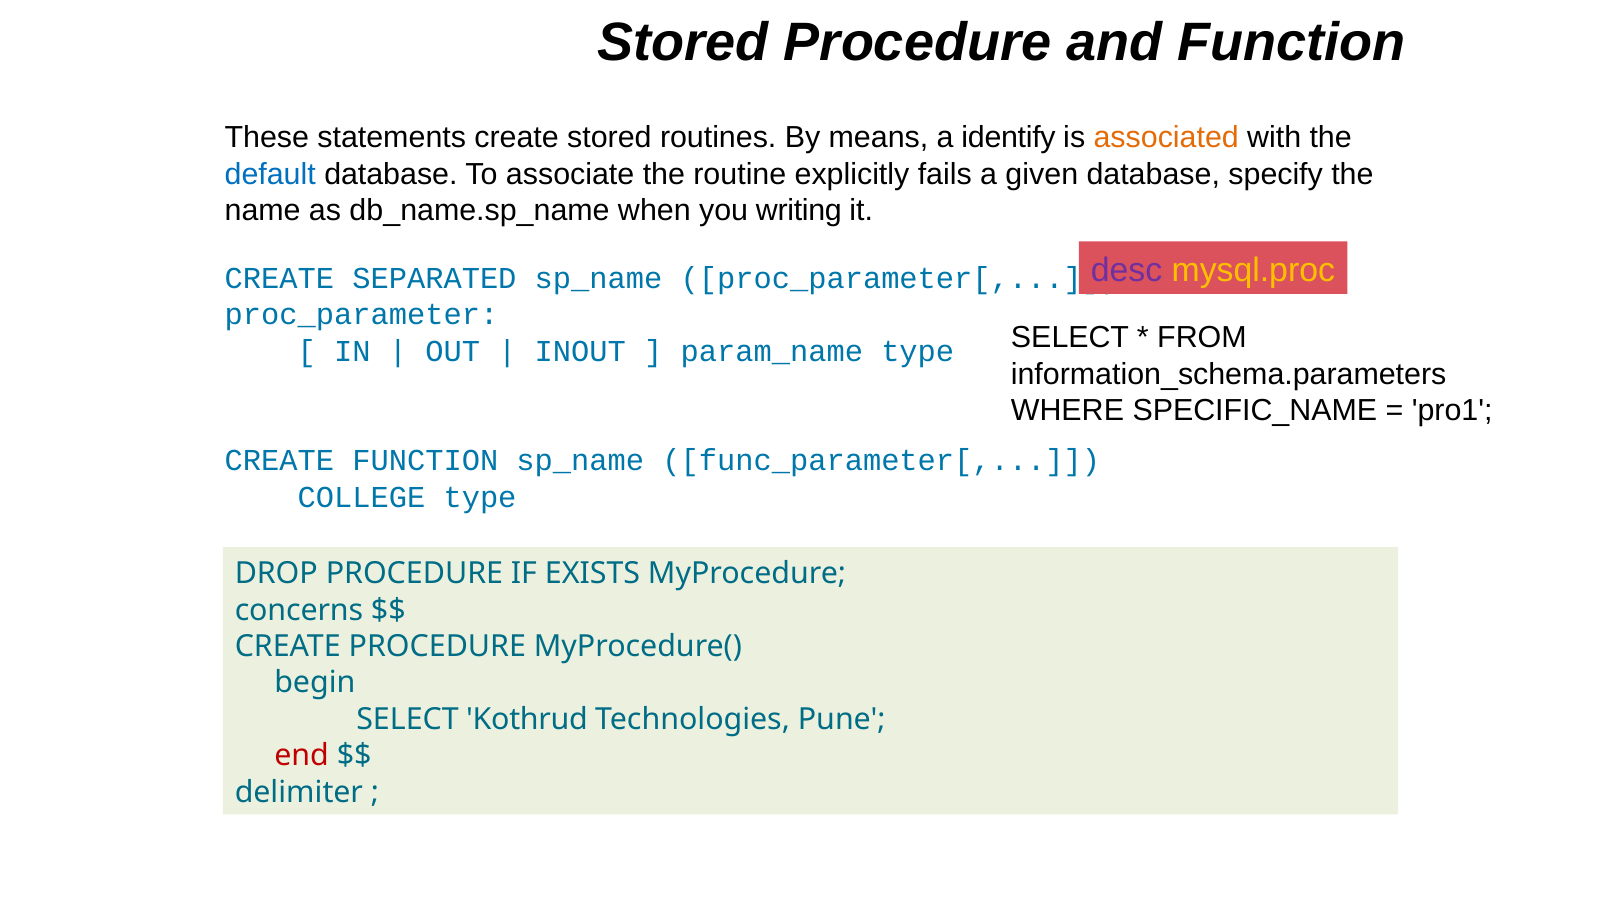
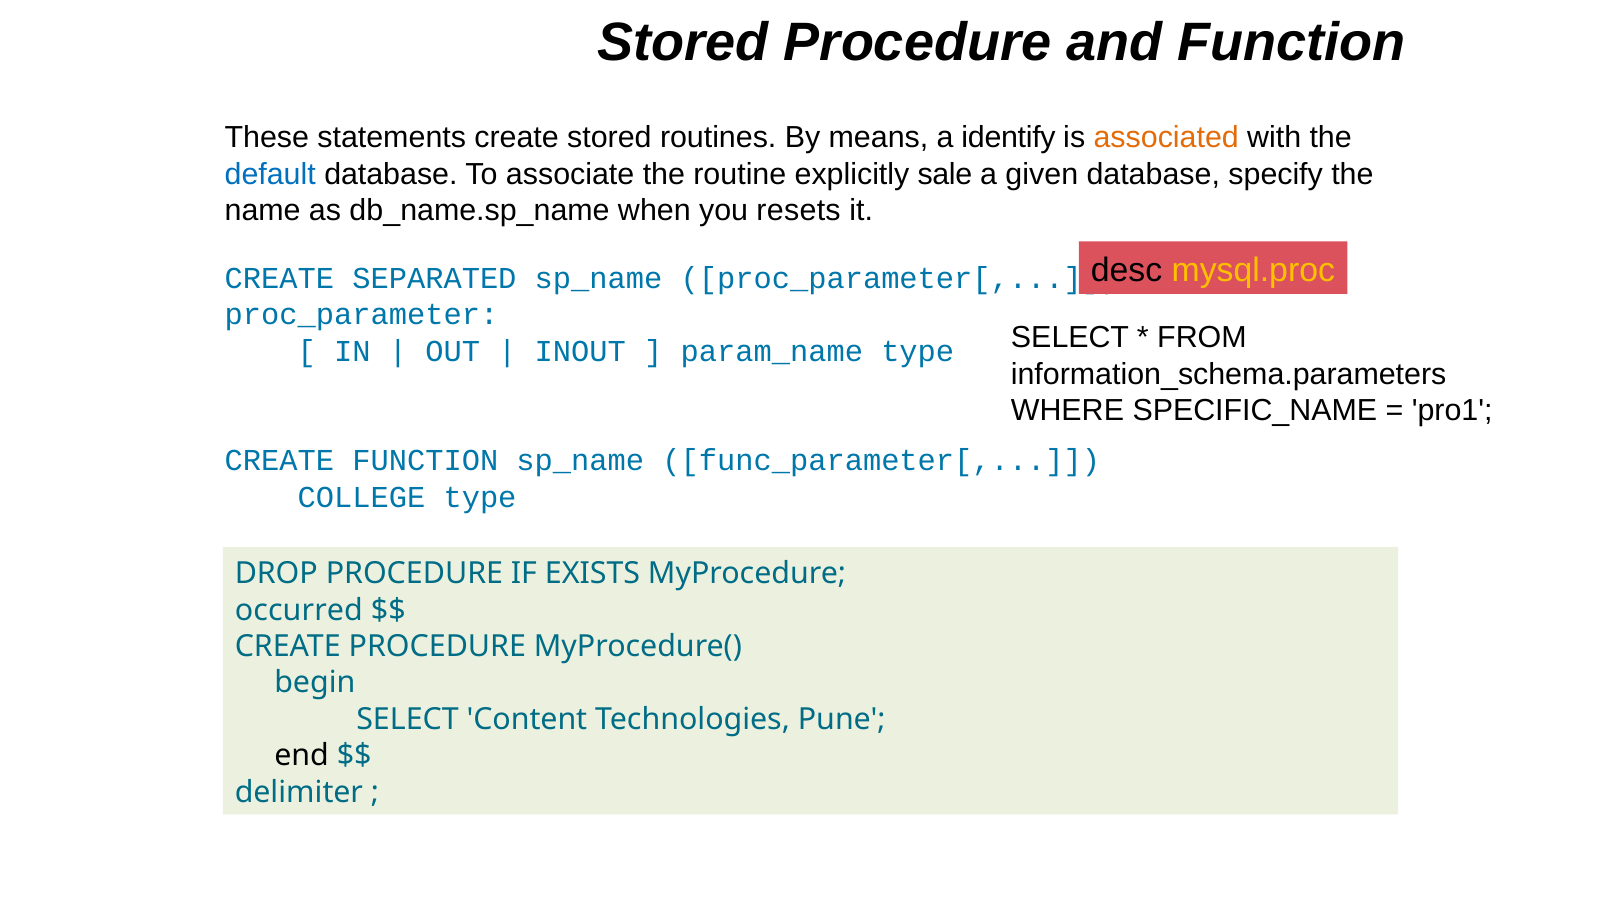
fails: fails -> sale (945, 174)
writing: writing -> resets (799, 211)
desc colour: purple -> black (1127, 270)
concerns: concerns -> occurred (299, 610)
Kothrud: Kothrud -> Content (527, 719)
end colour: red -> black (302, 756)
